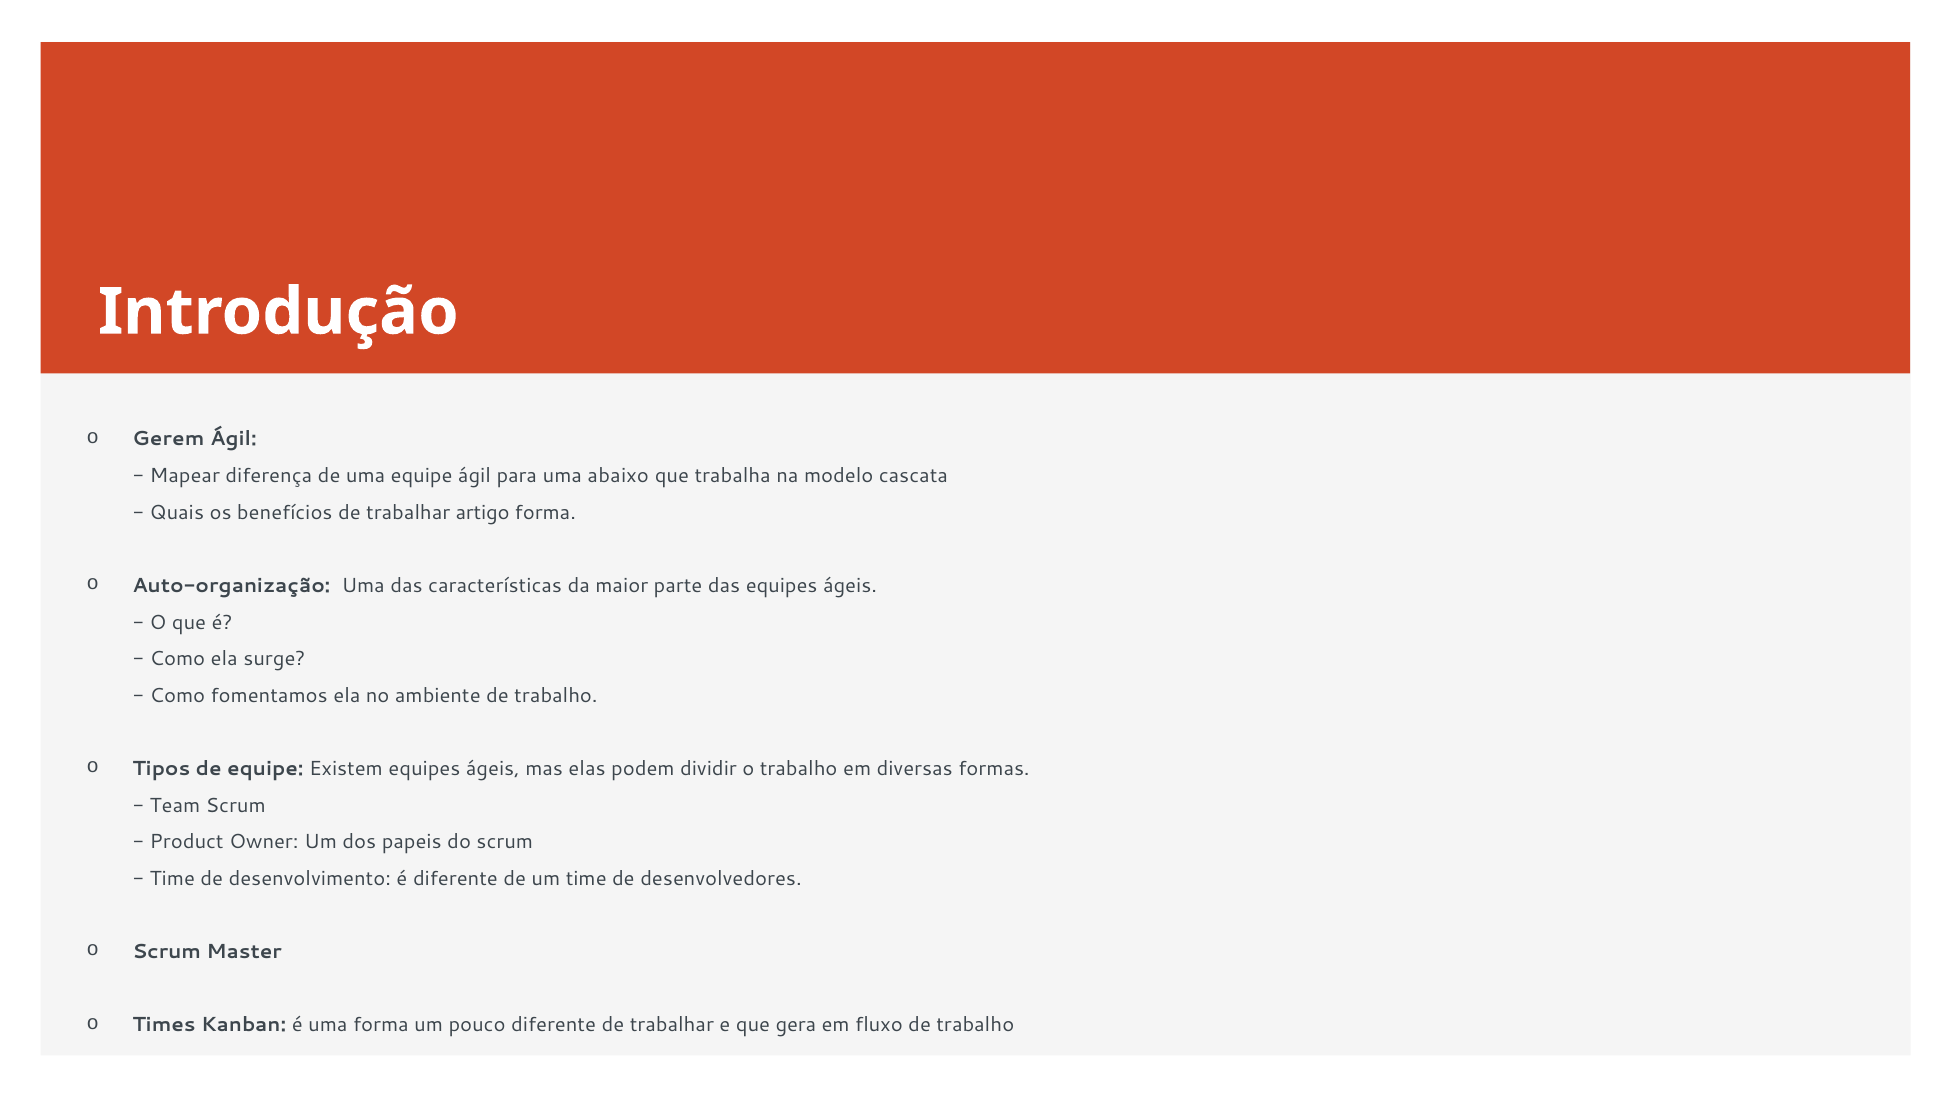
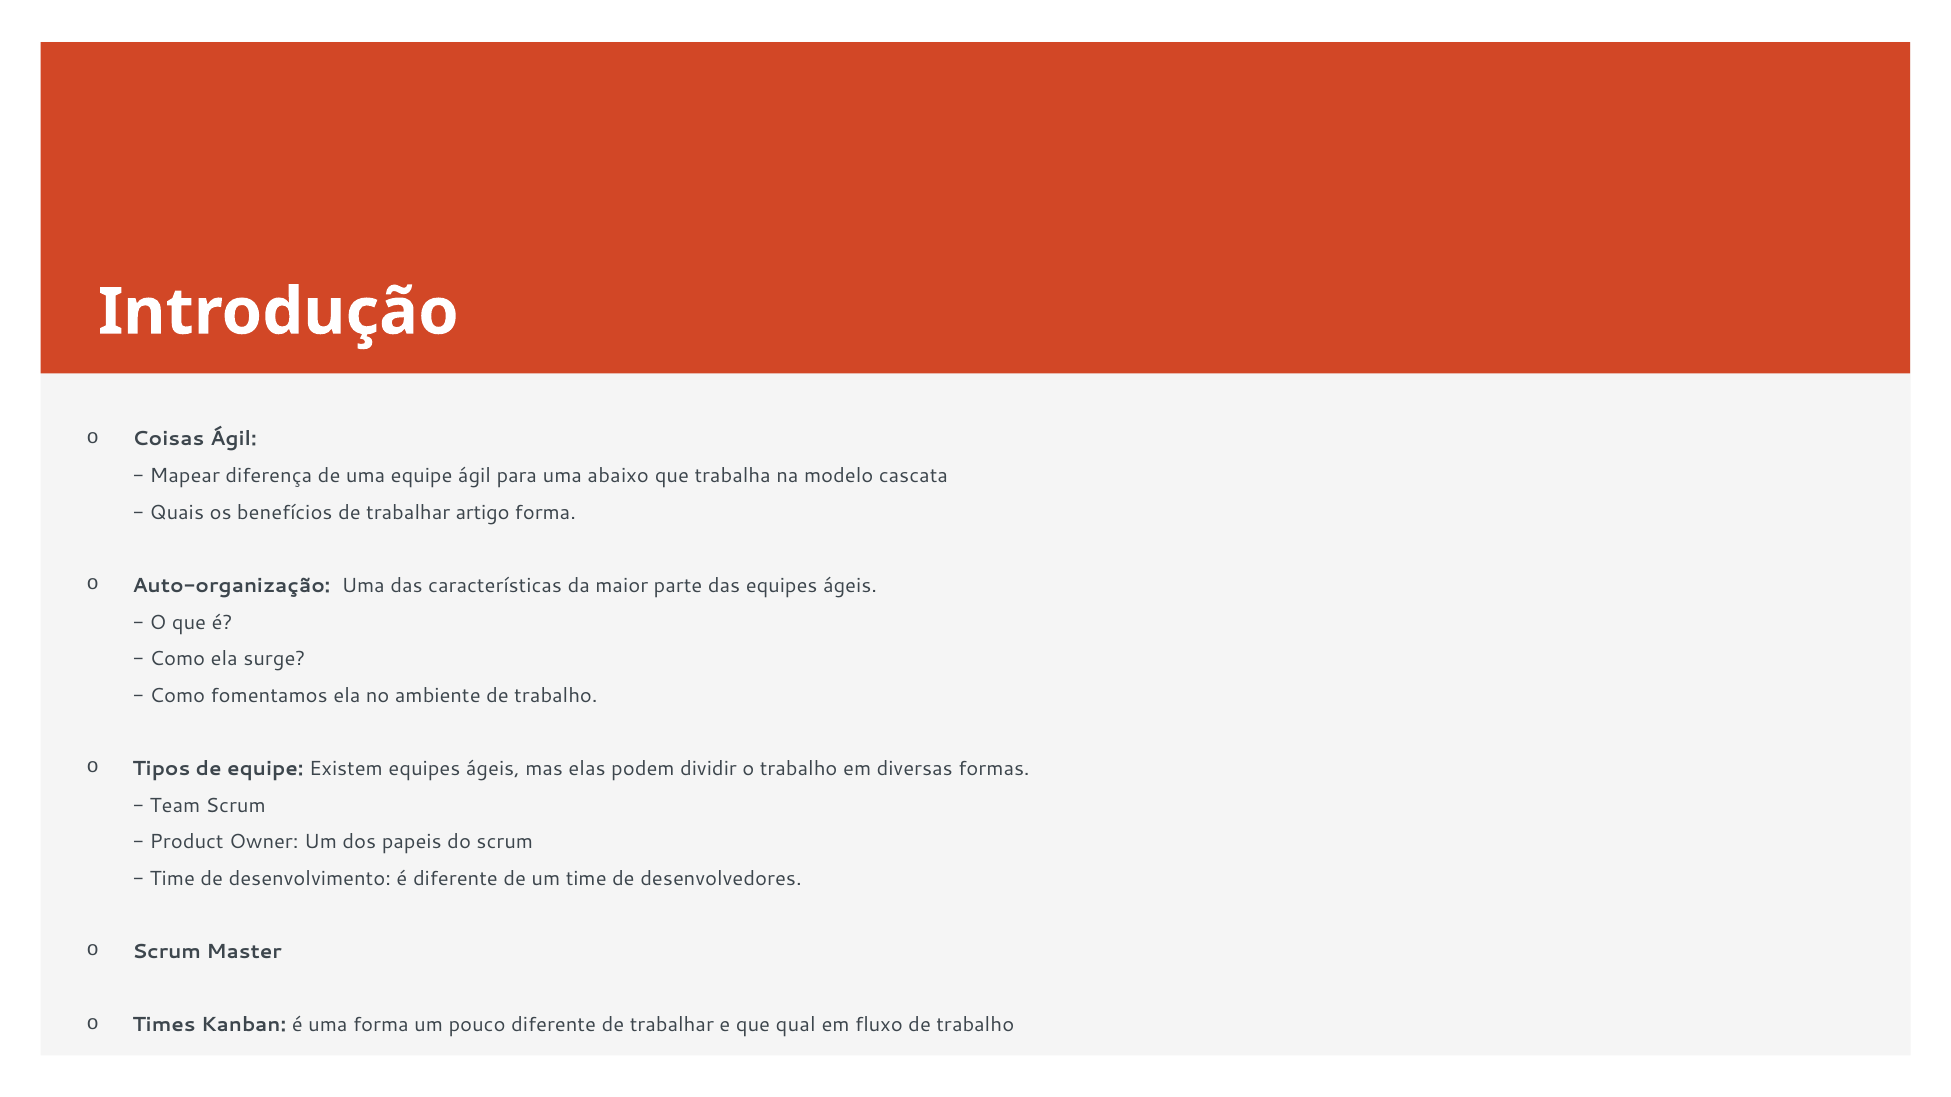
Gerem: Gerem -> Coisas (168, 439)
gera: gera -> qual (796, 1026)
